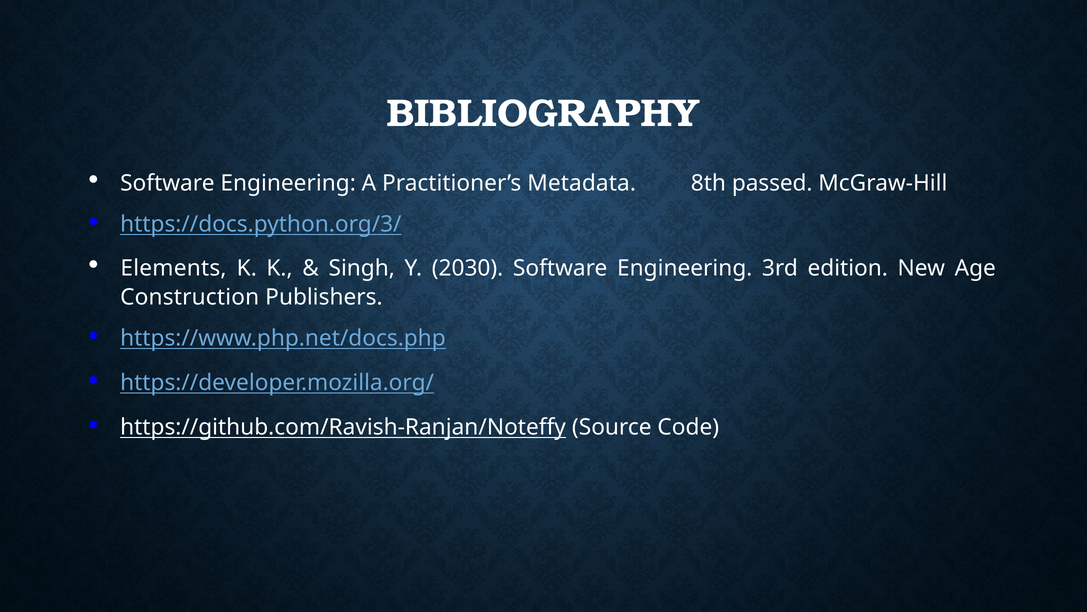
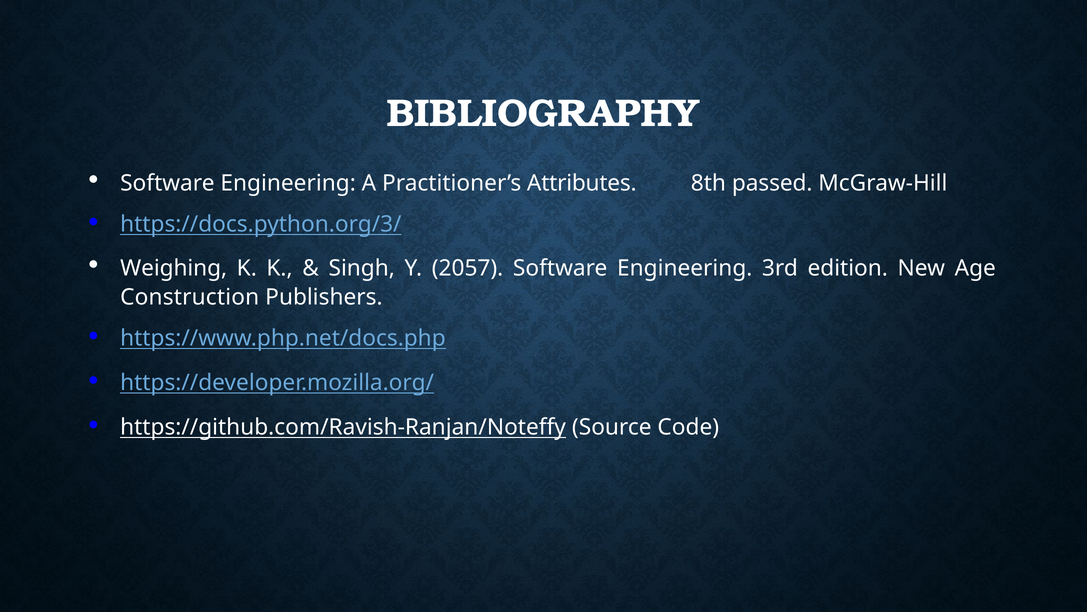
Metadata: Metadata -> Attributes (582, 183)
Elements: Elements -> Weighing (174, 268)
2030: 2030 -> 2057 (468, 268)
